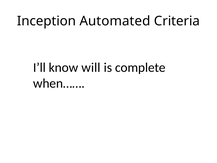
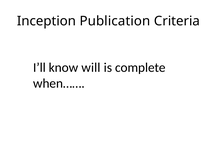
Automated: Automated -> Publication (115, 21)
